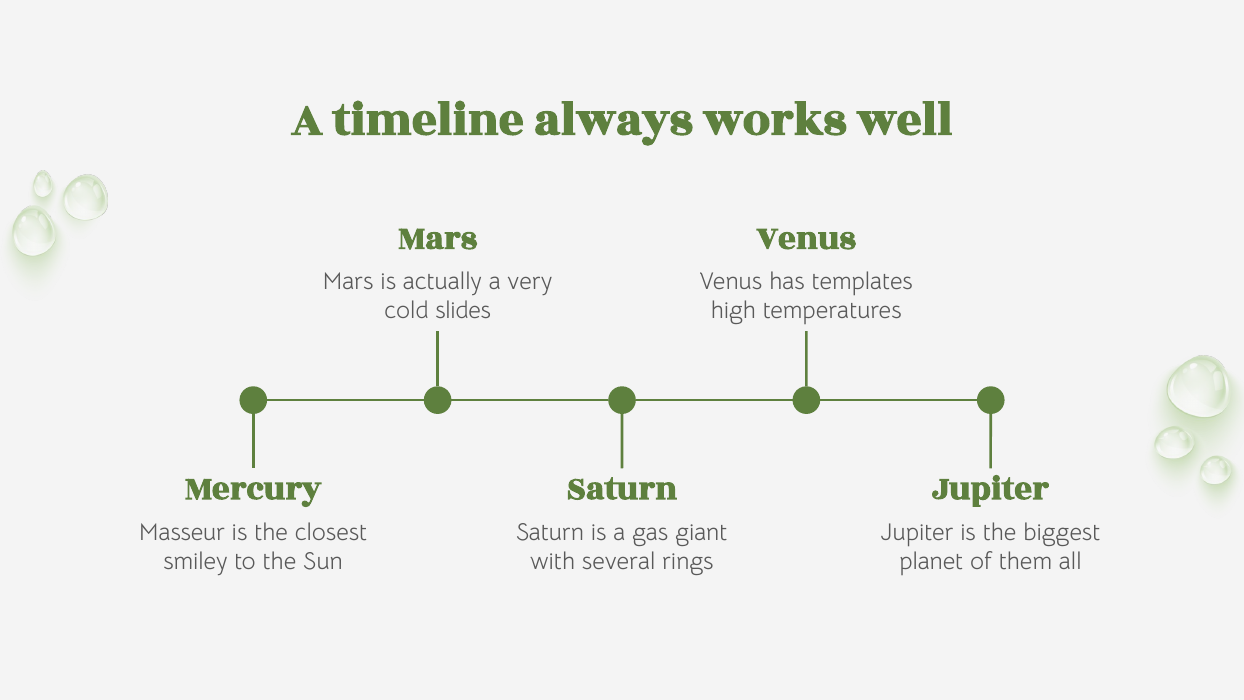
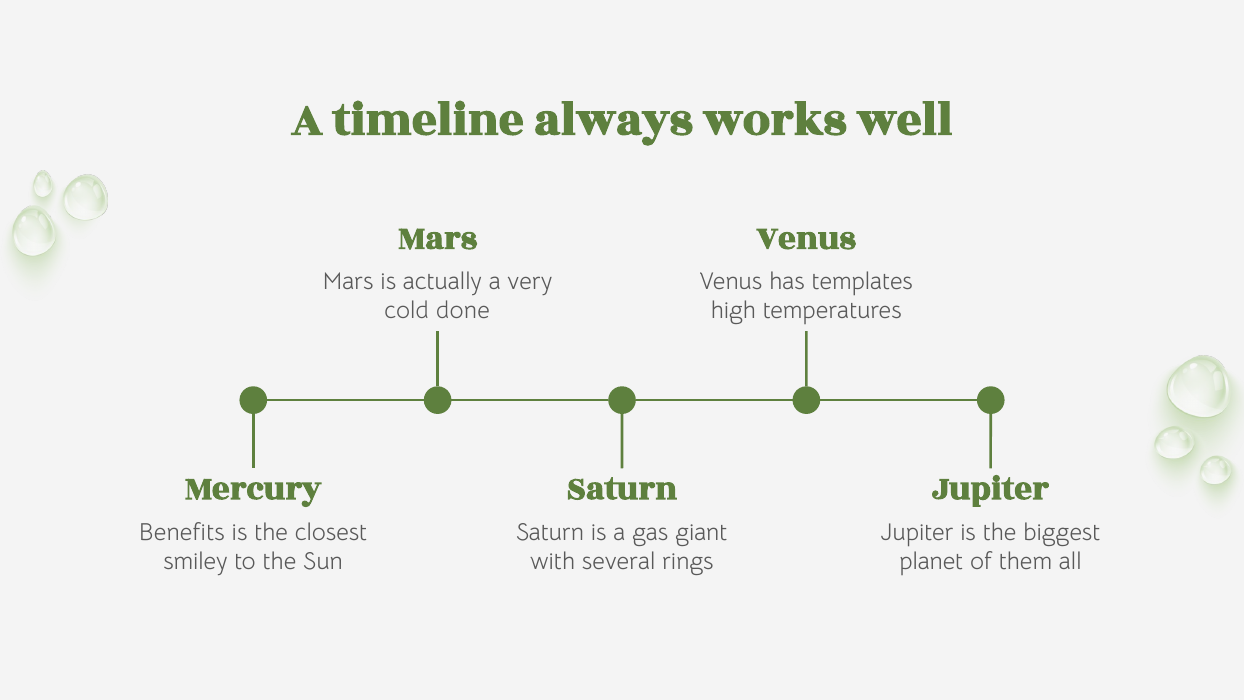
slides: slides -> done (463, 311)
Masseur: Masseur -> Benefits (182, 532)
